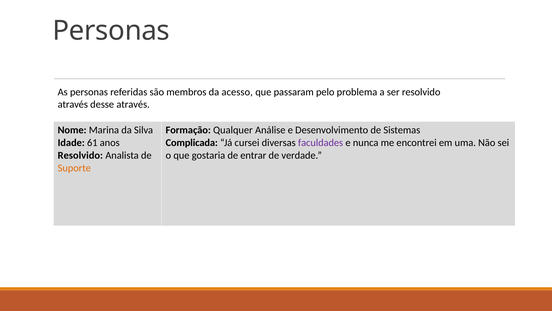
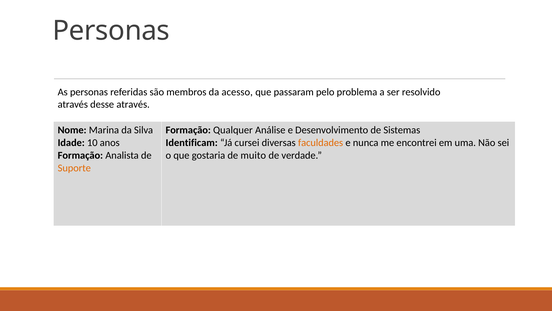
61: 61 -> 10 (92, 143)
Complicada: Complicada -> Identificam (192, 143)
faculdades colour: purple -> orange (321, 143)
Resolvido: Resolvido -> Formação (80, 155)
entrar: entrar -> muito (253, 155)
